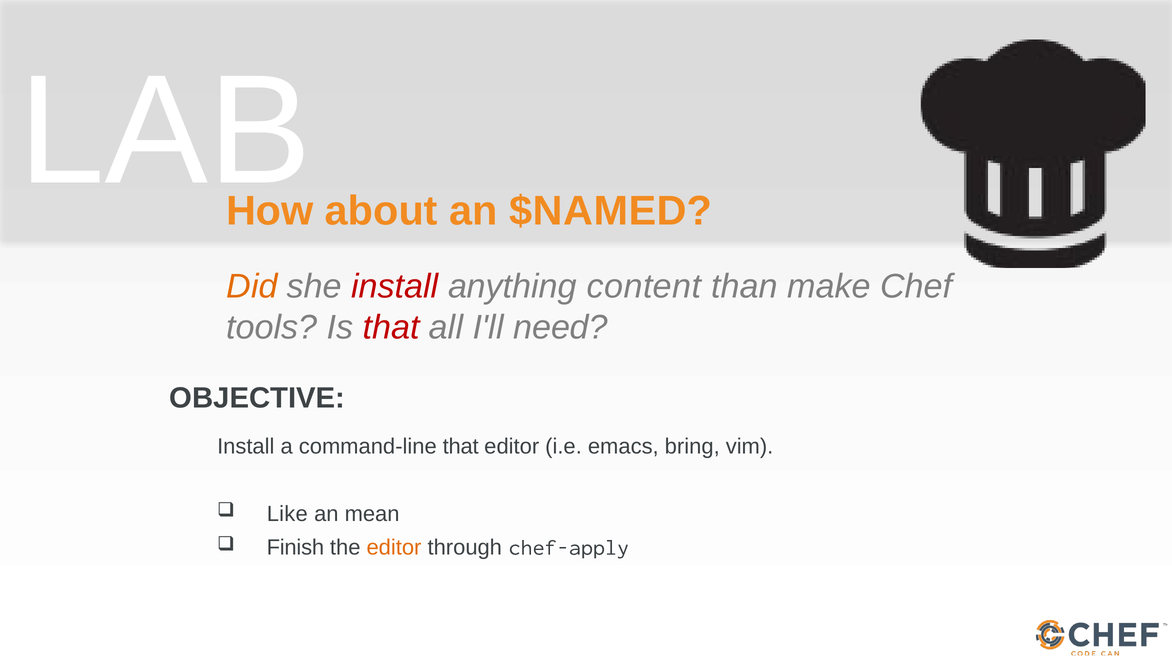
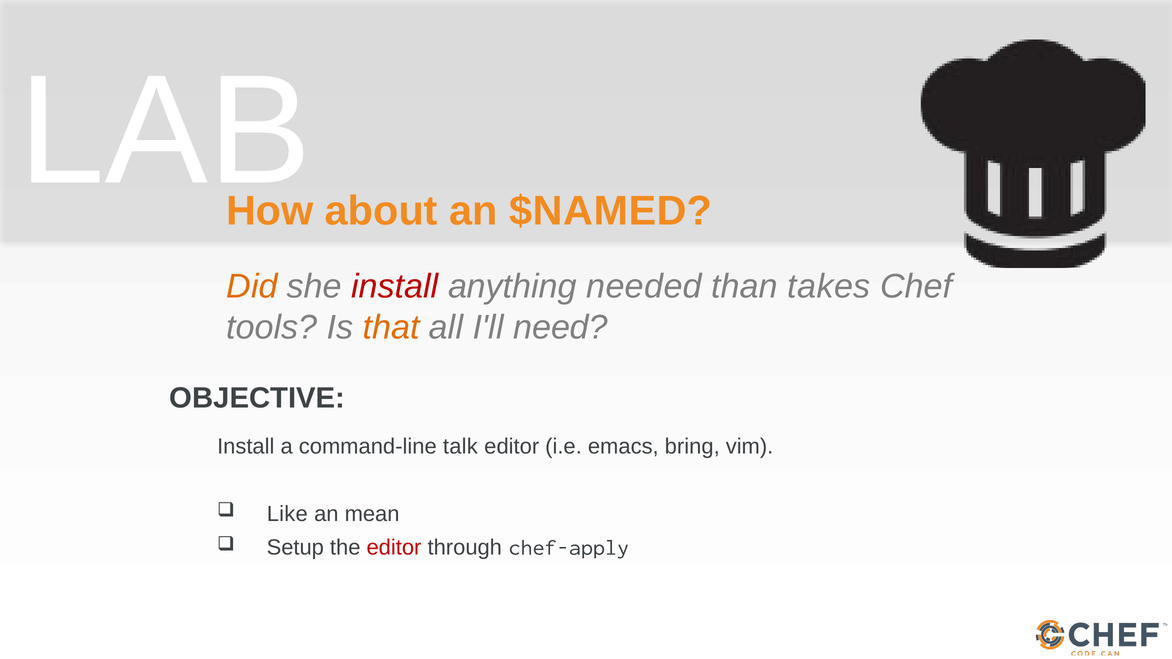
content: content -> needed (644, 287)
make: make -> takes (829, 287)
that colour: red -> orange (391, 328)
command-line that: that -> talk (460, 447)
Finish: Finish -> Setup (295, 548)
editor colour: orange -> red (394, 548)
